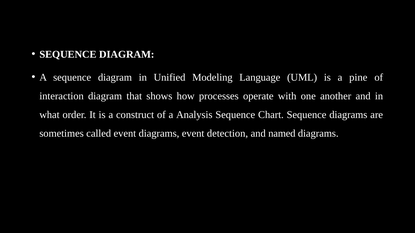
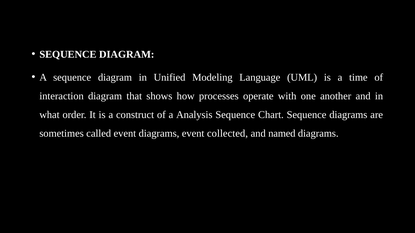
pine: pine -> time (358, 78)
detection: detection -> collected (227, 134)
